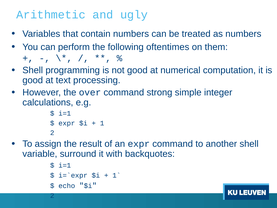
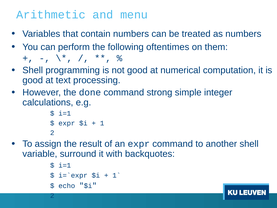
ugly: ugly -> menu (134, 15)
over: over -> done (90, 92)
